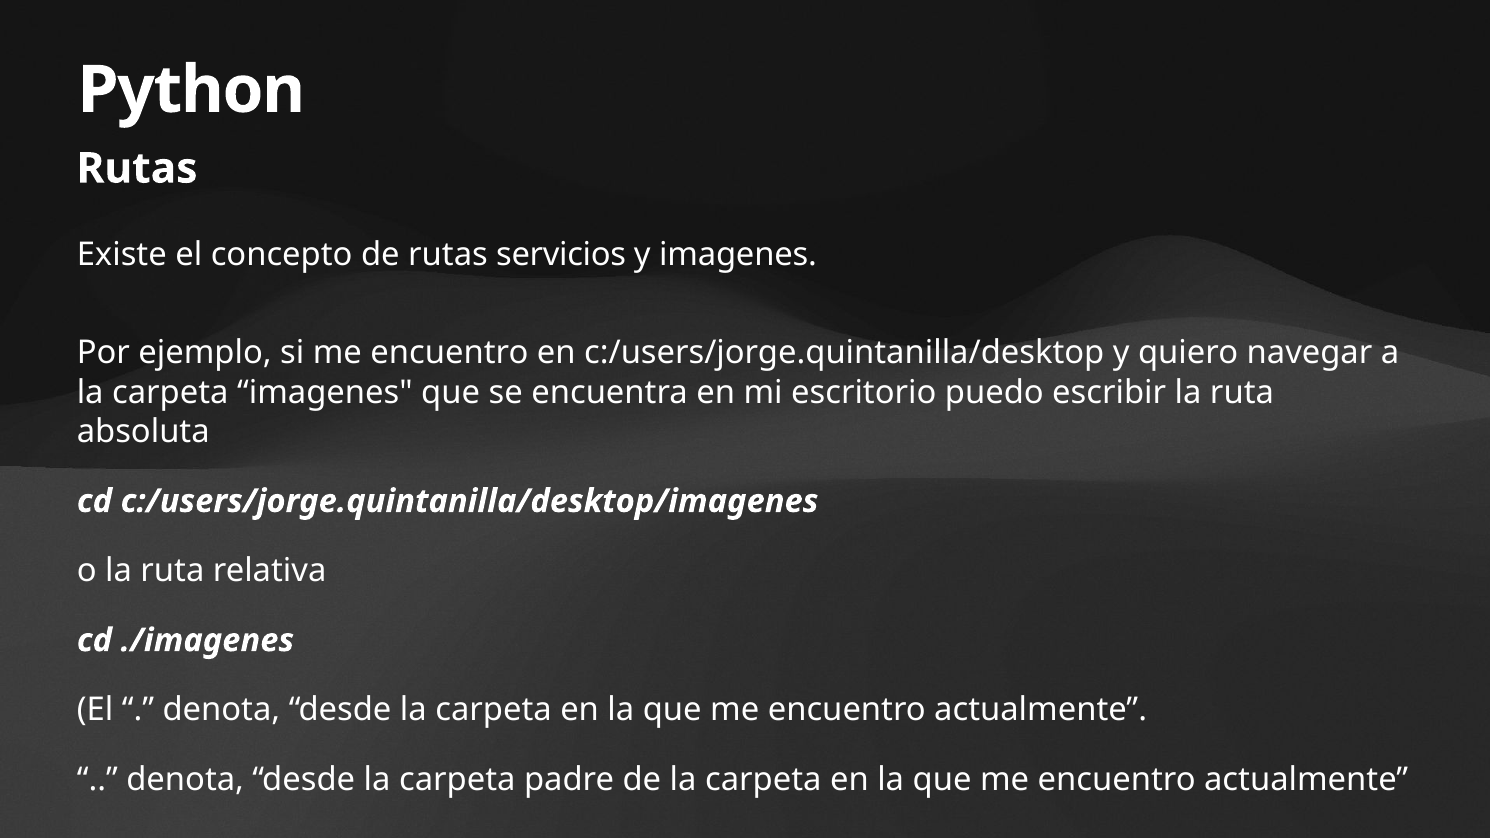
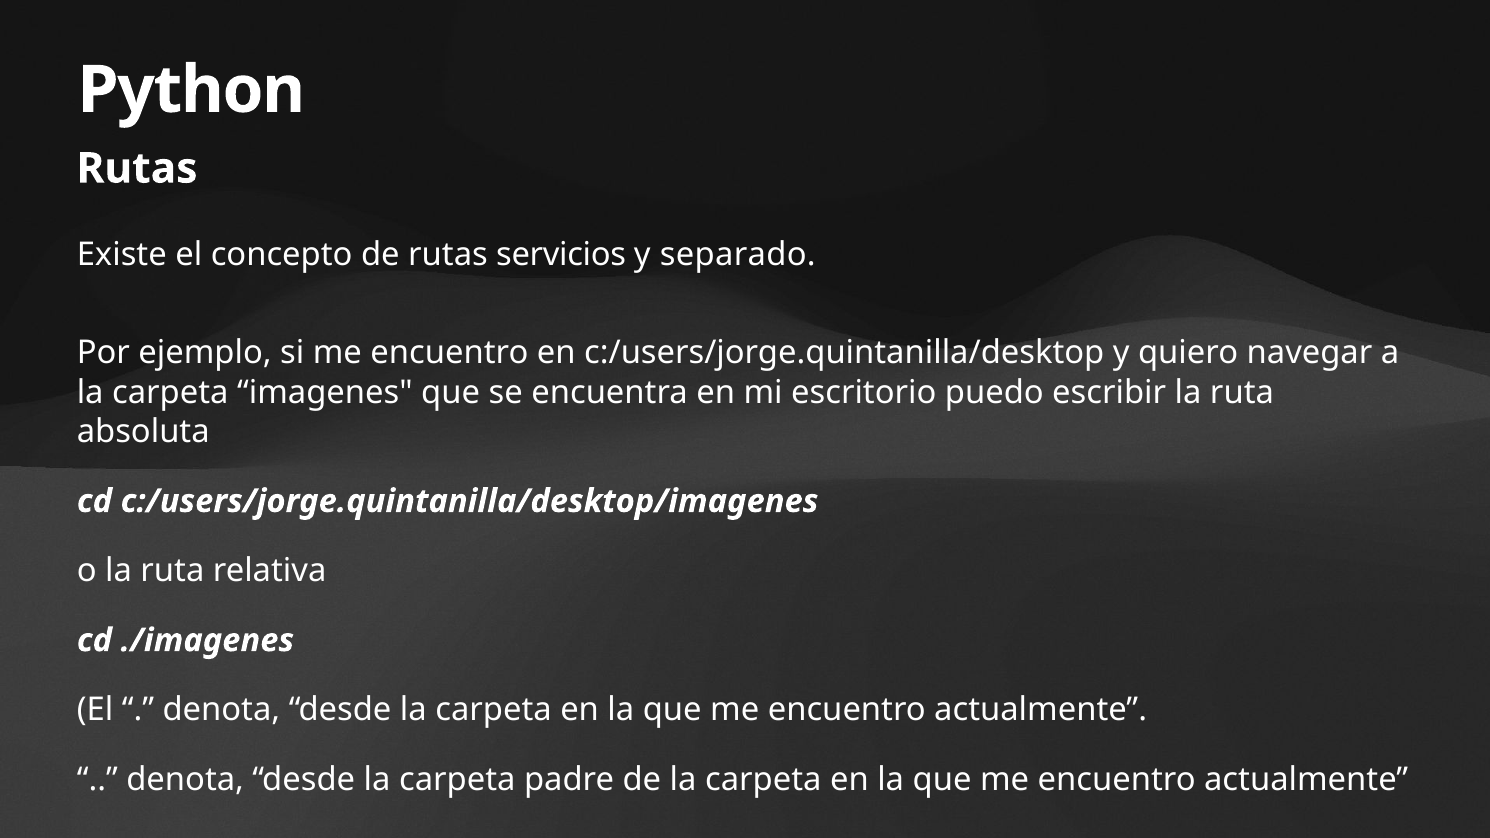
y imagenes: imagenes -> separado (738, 255)
